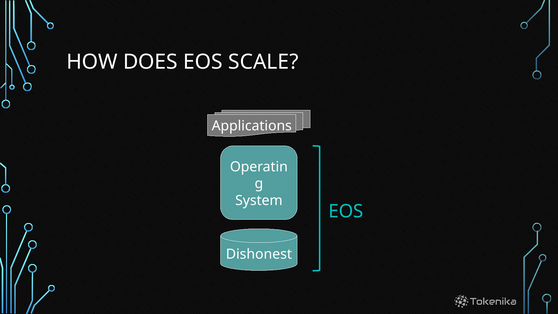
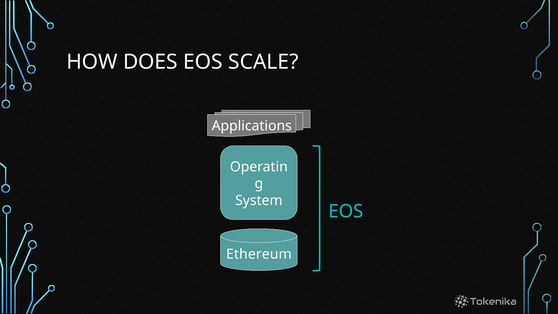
Dishonest: Dishonest -> Ethereum (259, 254)
